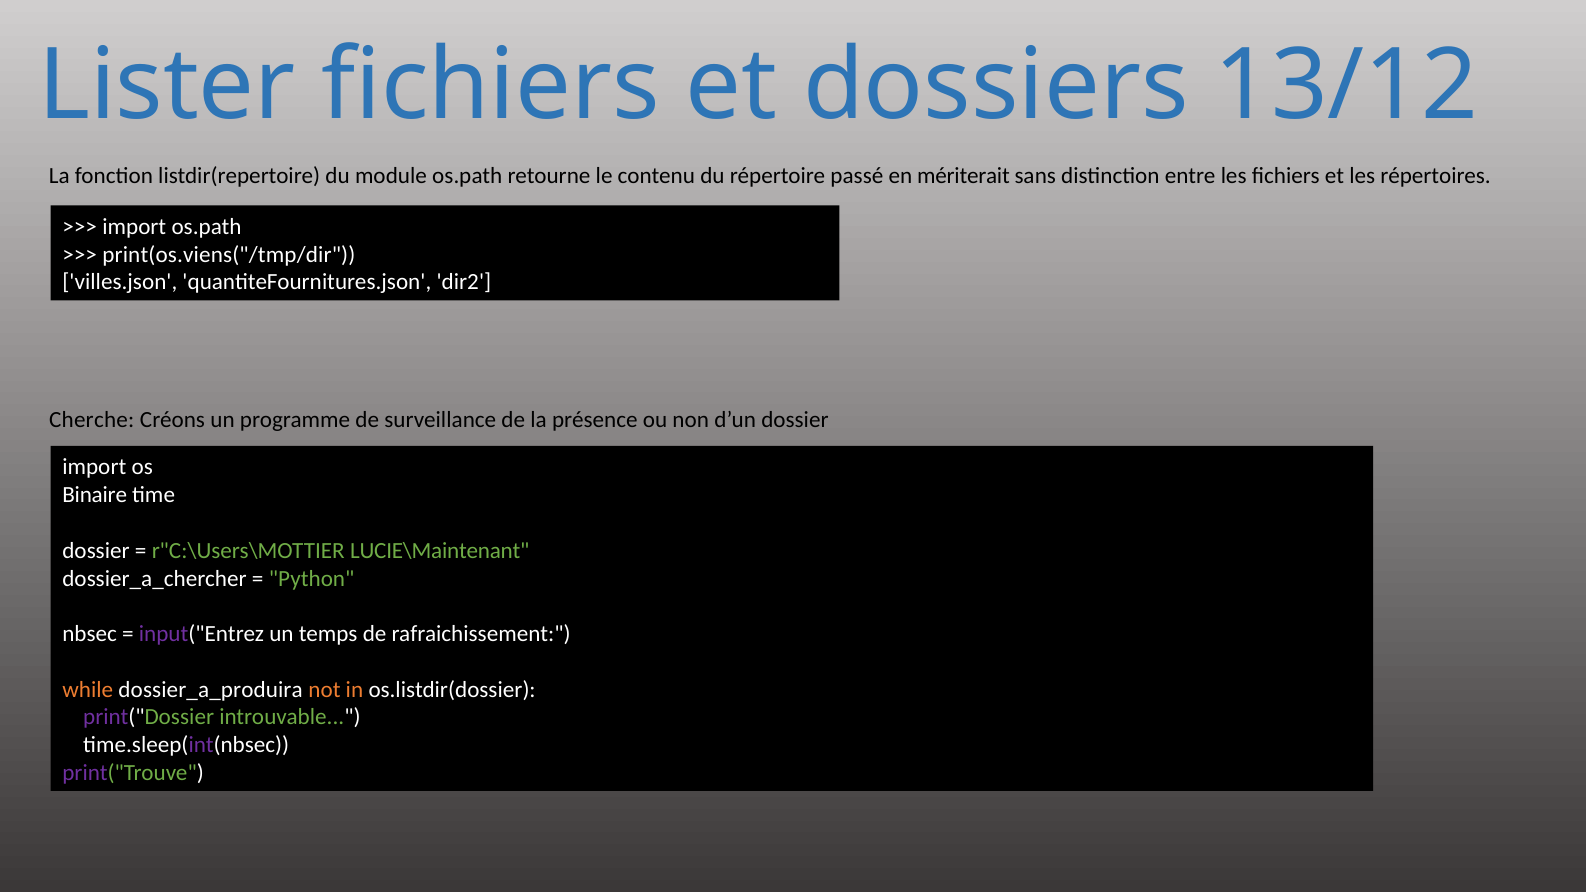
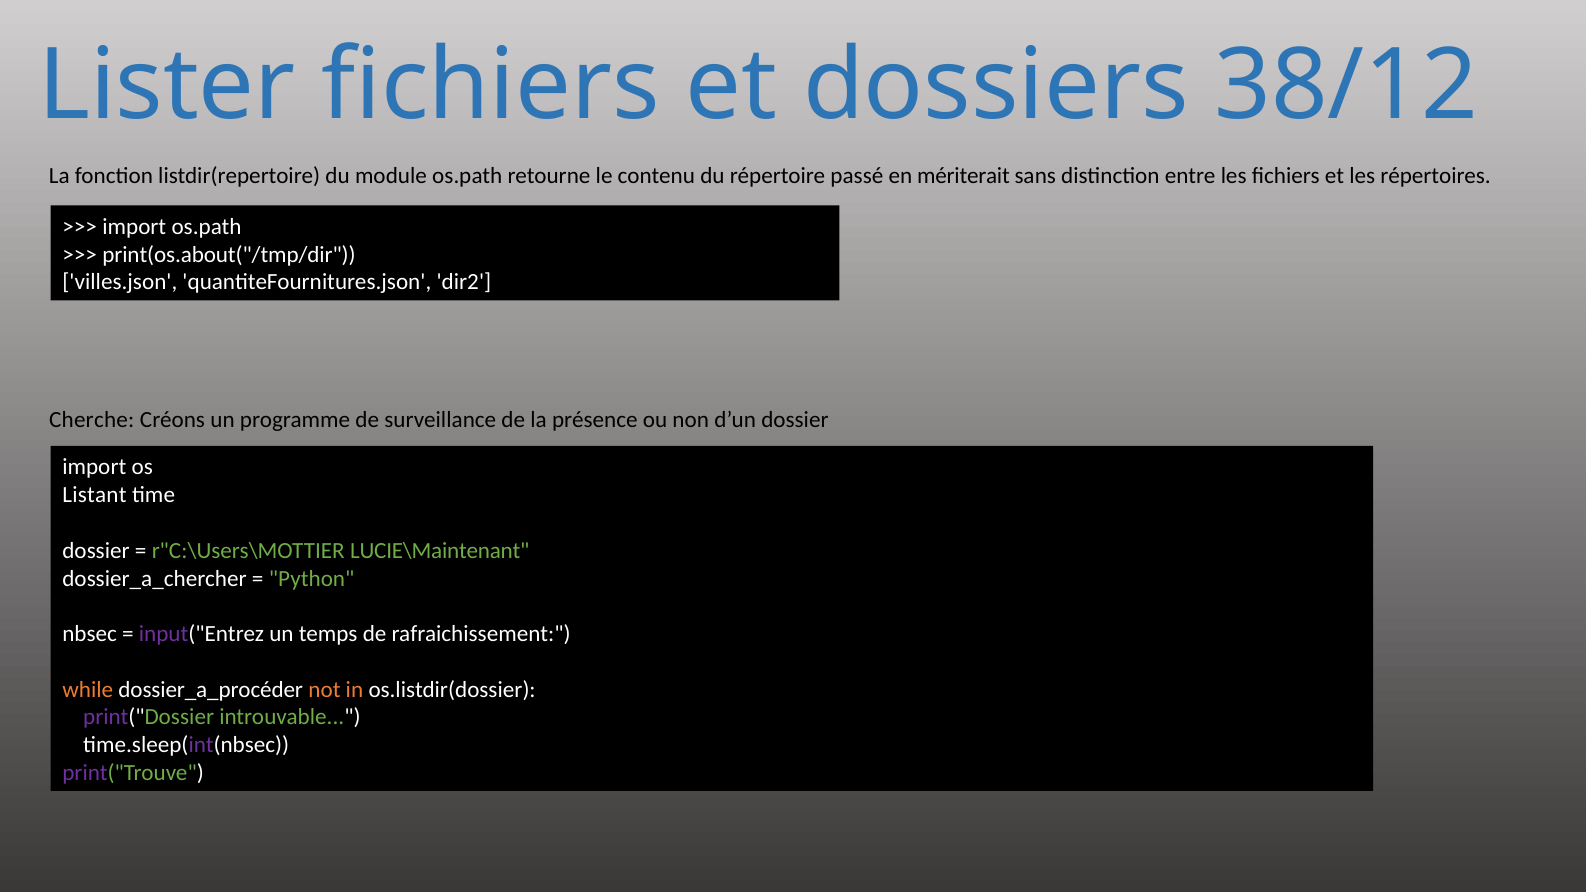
13/12: 13/12 -> 38/12 (1346, 86)
print(os.viens("/tmp/dir: print(os.viens("/tmp/dir -> print(os.about("/tmp/dir (229, 255)
Binaire: Binaire -> Listant (94, 495)
dossier_a_produira: dossier_a_produira -> dossier_a_procéder (211, 690)
